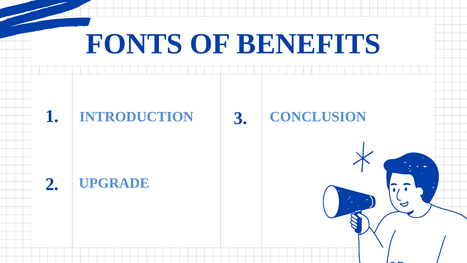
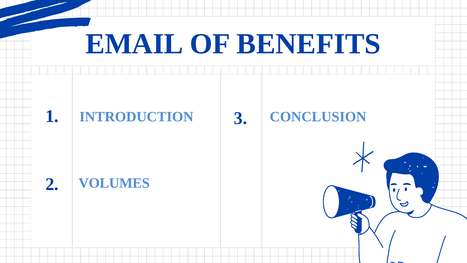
FONTS: FONTS -> EMAIL (134, 44)
UPGRADE: UPGRADE -> VOLUMES (114, 183)
